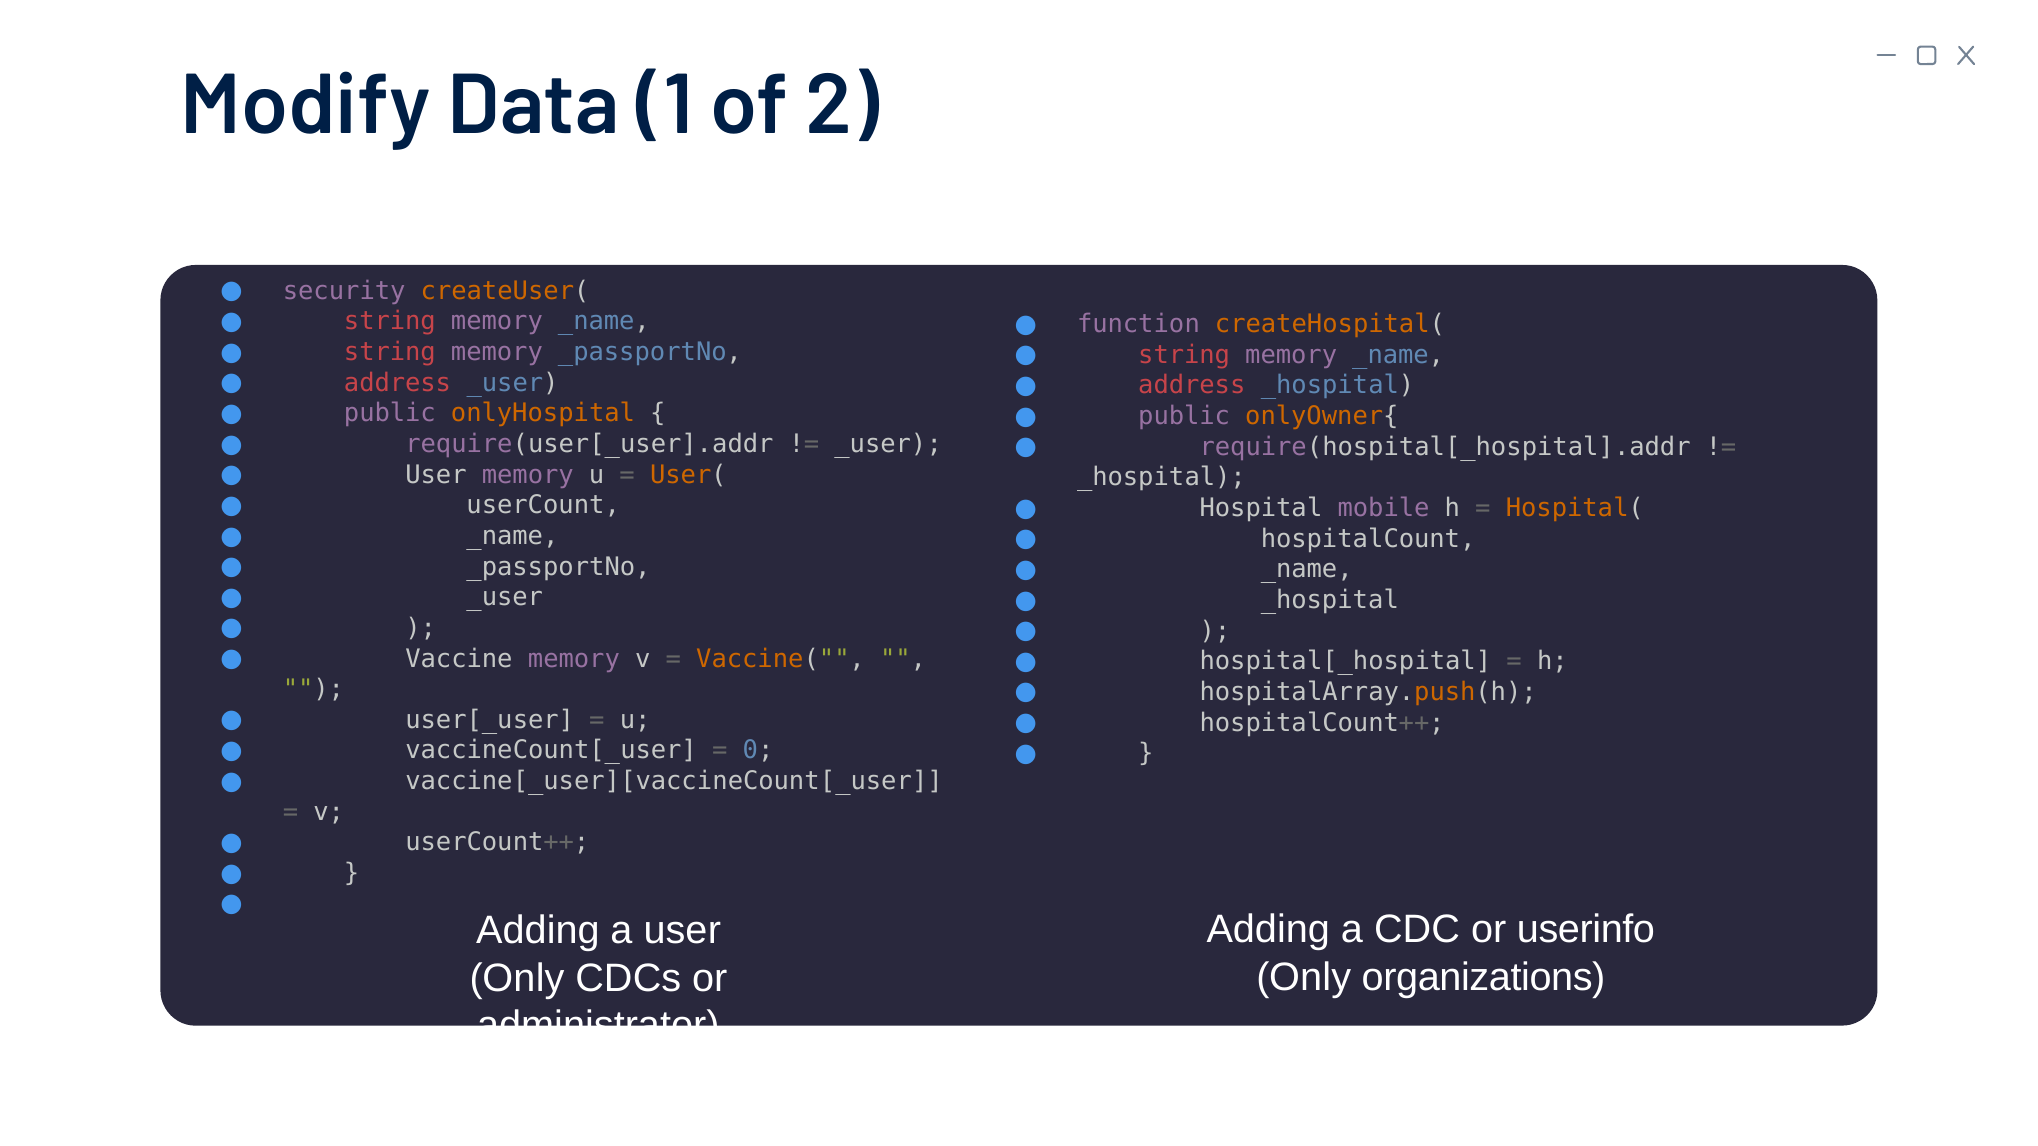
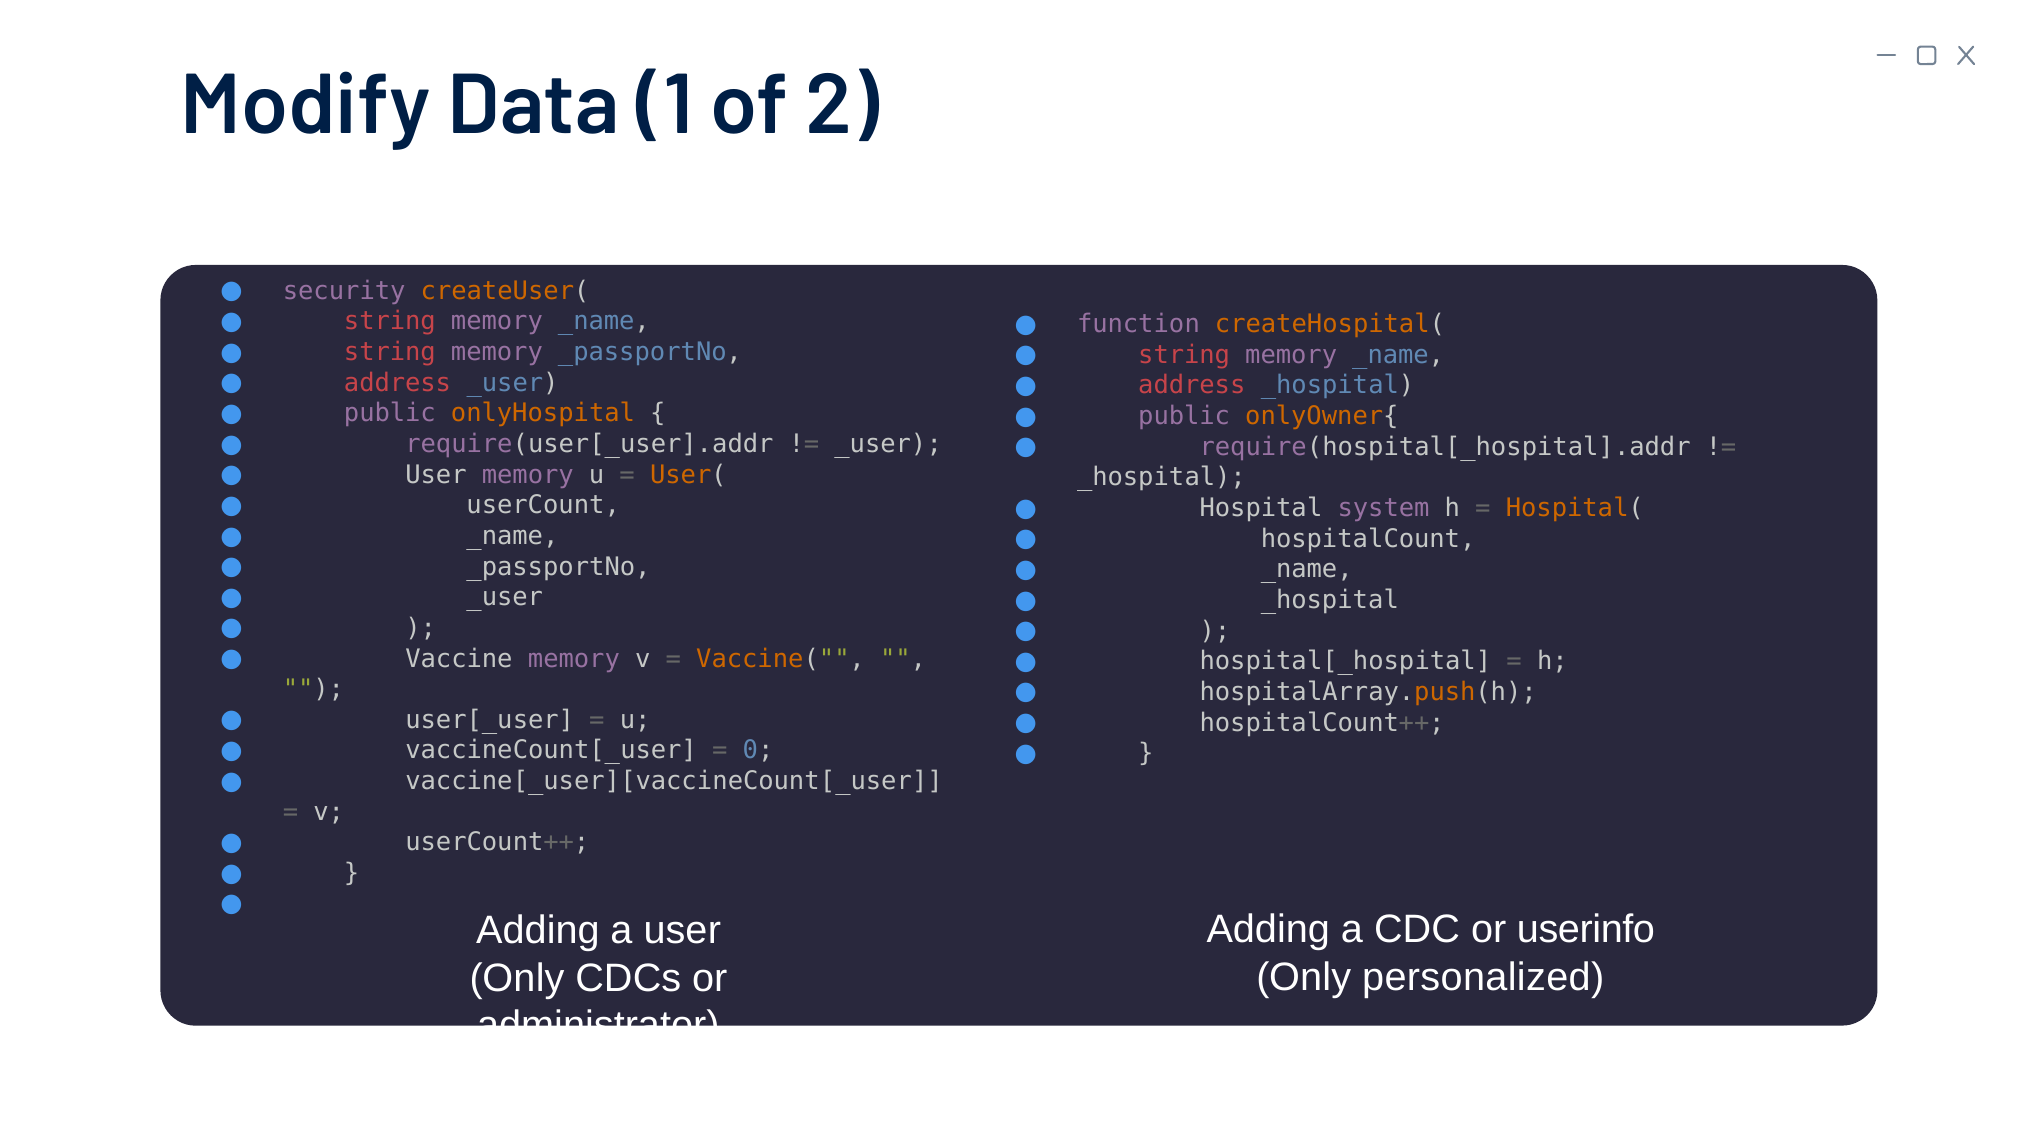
mobile: mobile -> system (1384, 508)
organizations: organizations -> personalized (1483, 978)
